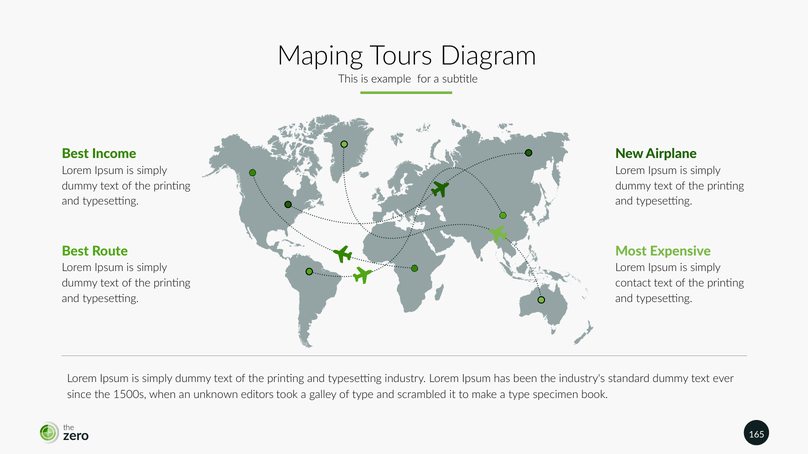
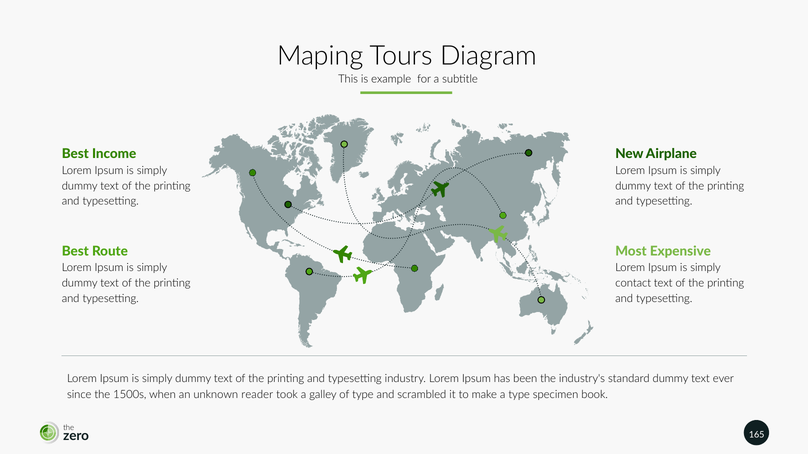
editors: editors -> reader (257, 395)
